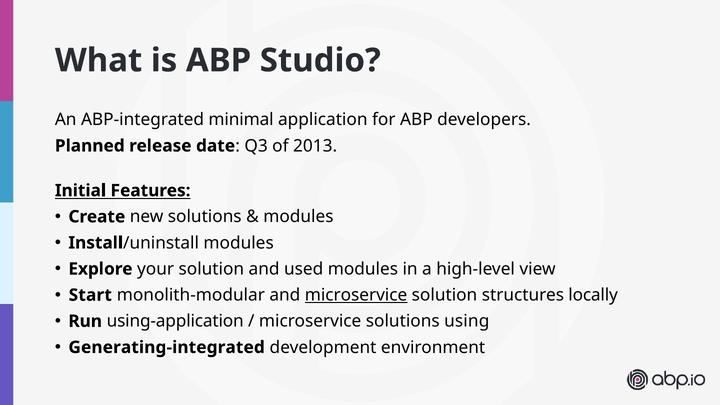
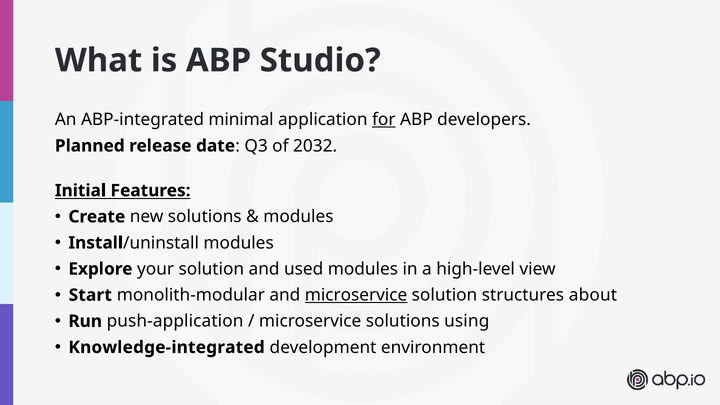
for underline: none -> present (384, 120)
2013: 2013 -> 2032 (315, 146)
locally: locally -> about (593, 295)
using-application: using-application -> push-application (175, 321)
Generating-integrated: Generating-integrated -> Knowledge-integrated (167, 347)
